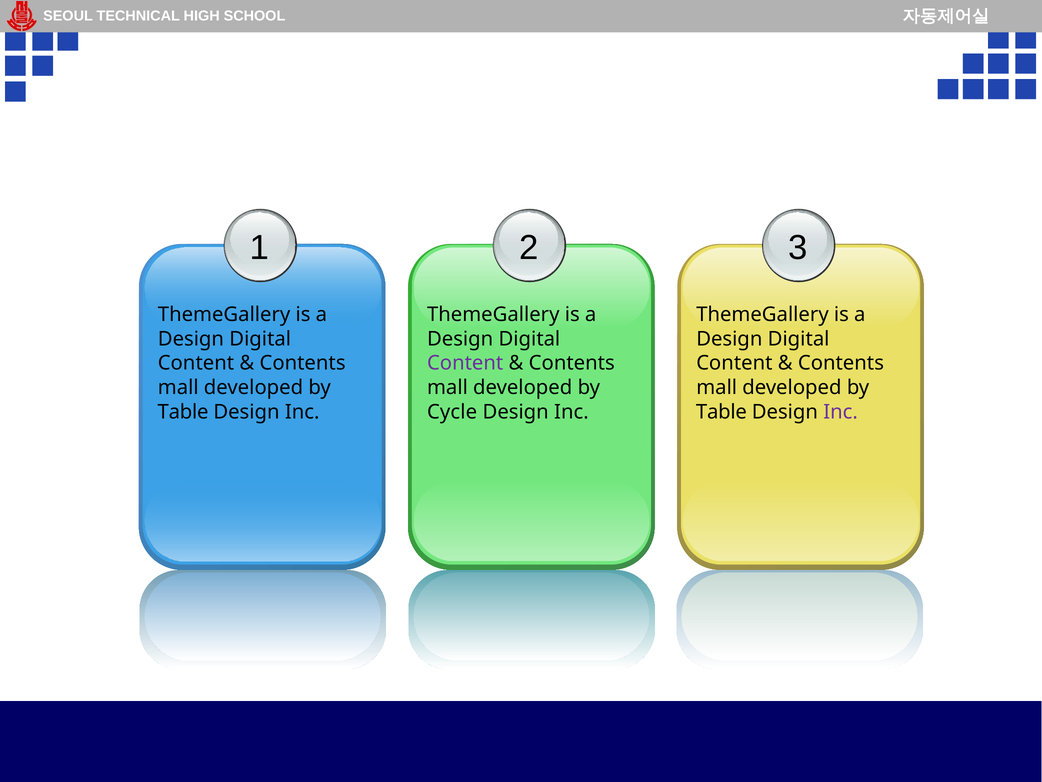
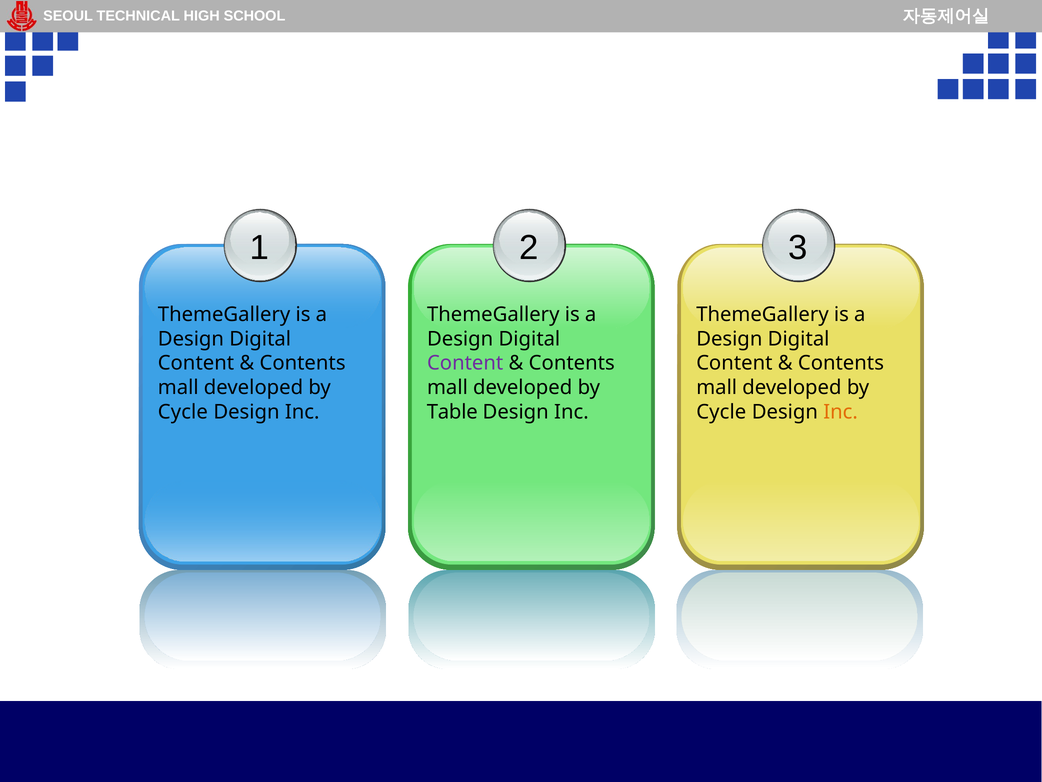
Table: Table -> Cycle (183, 412)
Cycle: Cycle -> Table (452, 412)
Table: Table -> Cycle (721, 412)
Inc colour: purple -> orange (841, 412)
